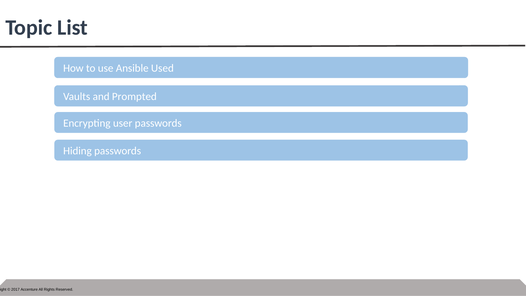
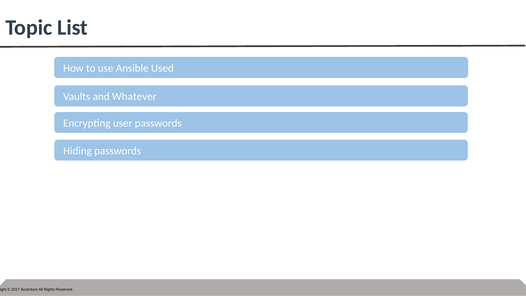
Prompted: Prompted -> Whatever (134, 97)
